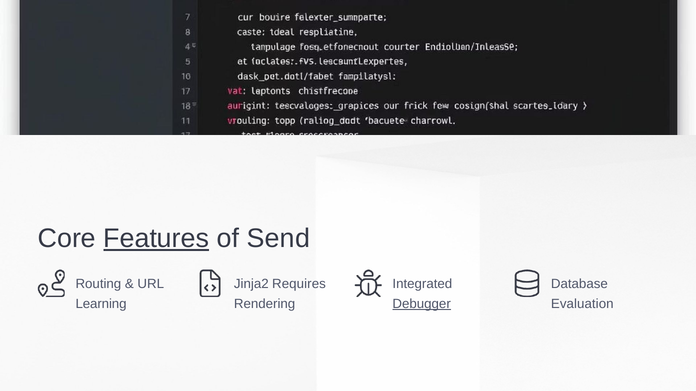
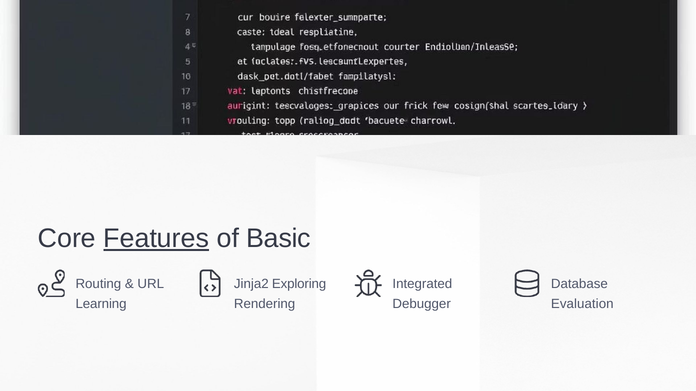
Send: Send -> Basic (279, 239)
Requires: Requires -> Exploring (299, 284)
Debugger underline: present -> none (422, 304)
